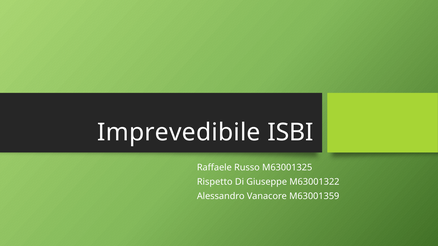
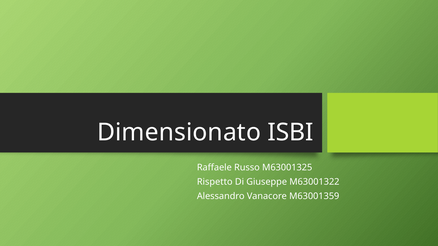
Imprevedibile: Imprevedibile -> Dimensionato (179, 132)
